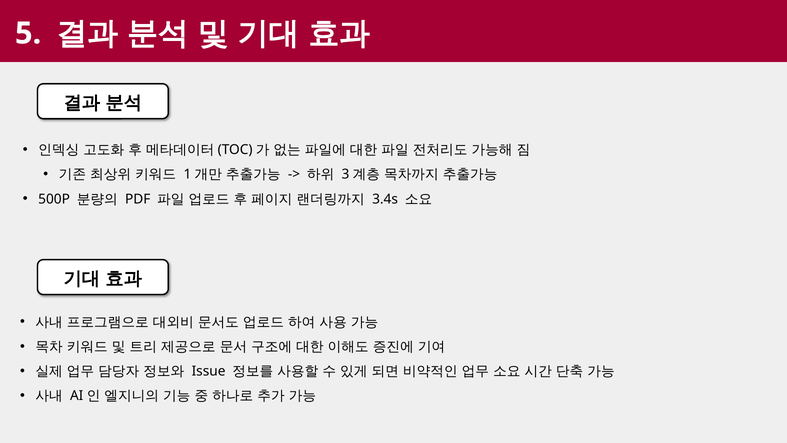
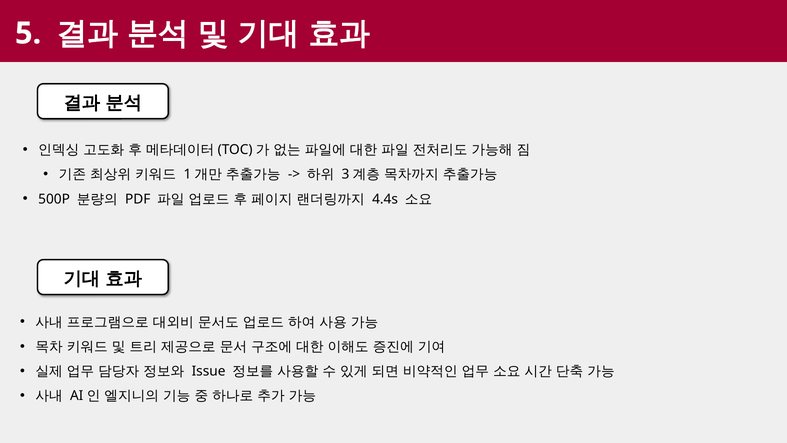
3.4s: 3.4s -> 4.4s (385, 199)
